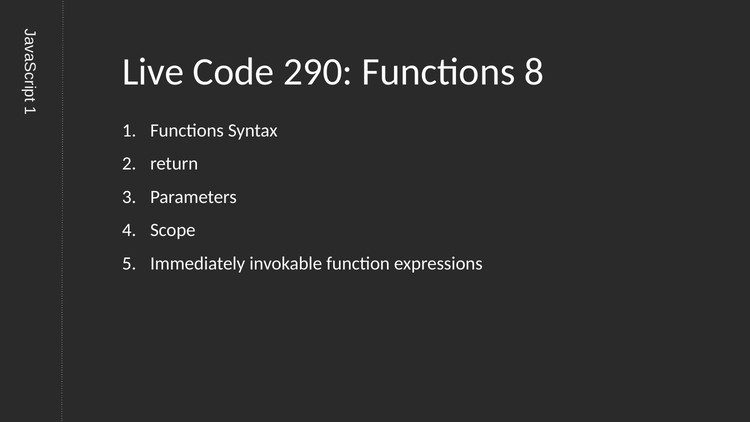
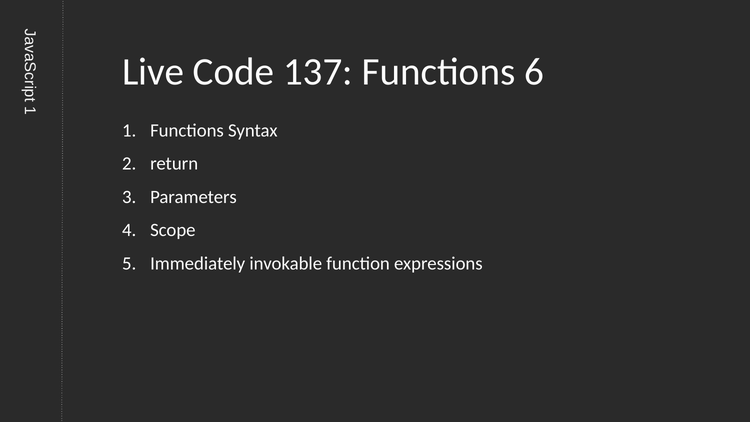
290: 290 -> 137 (318, 72)
8: 8 -> 6 (534, 72)
